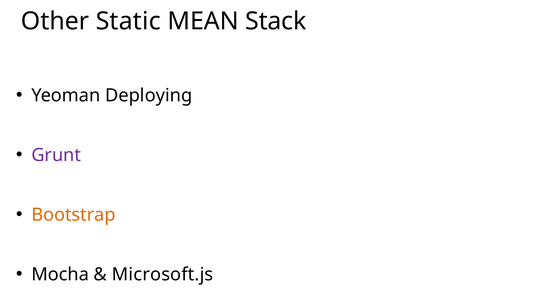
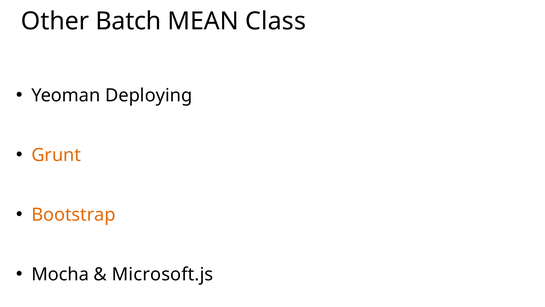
Static: Static -> Batch (128, 21)
Stack: Stack -> Class (276, 21)
Grunt colour: purple -> orange (56, 155)
